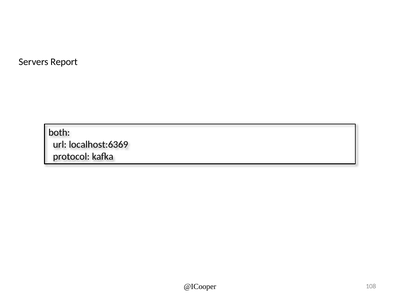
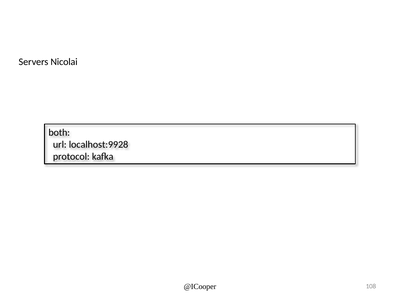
Report: Report -> Nicolai (64, 62)
localhost:6369: localhost:6369 -> localhost:9928 (99, 145)
